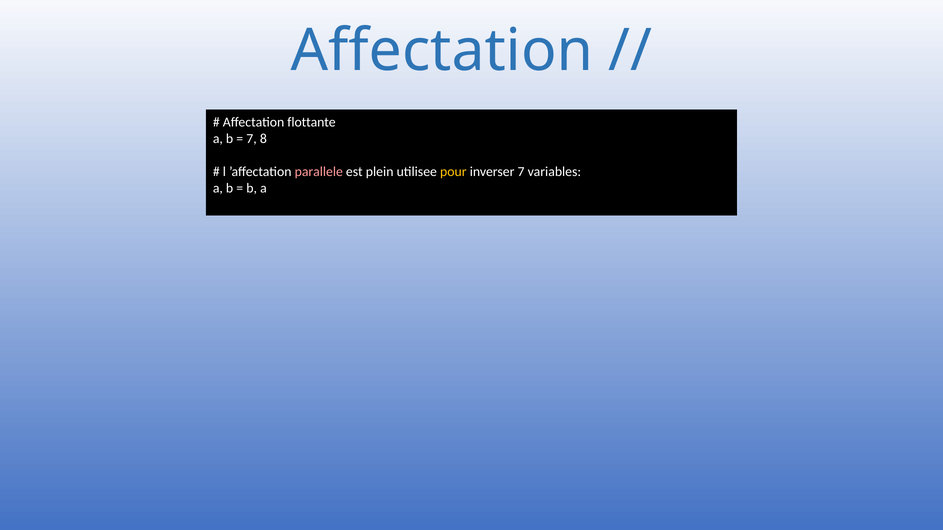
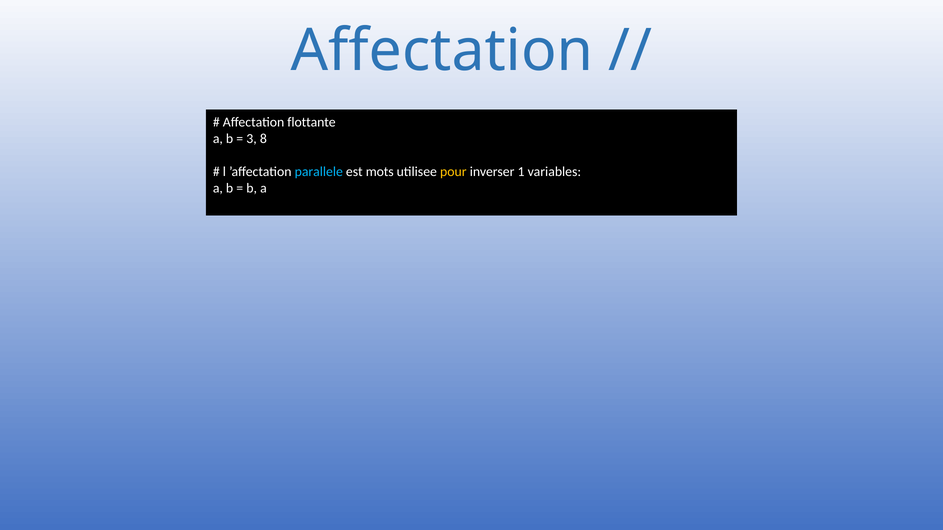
7: 7 -> 3 (252, 139)
parallele colour: pink -> light blue (319, 172)
plein: plein -> mots (380, 172)
inverser 7: 7 -> 1 (521, 172)
